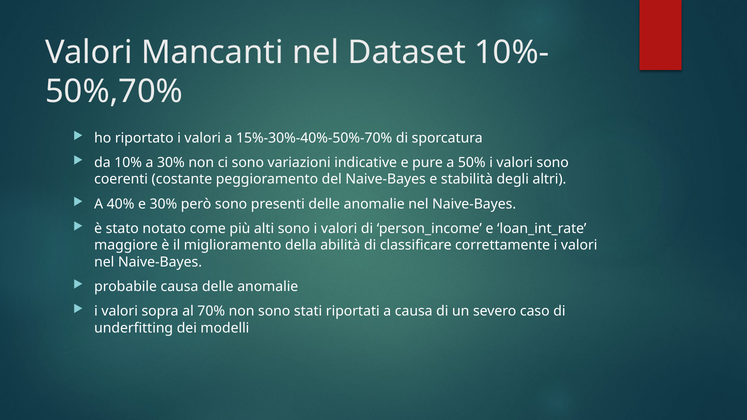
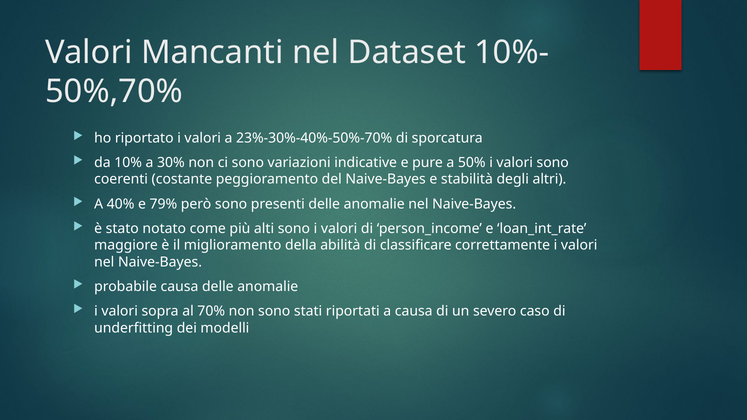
15%-30%-40%-50%-70%: 15%-30%-40%-50%-70% -> 23%-30%-40%-50%-70% (314, 138)
e 30%: 30% -> 79% (163, 204)
